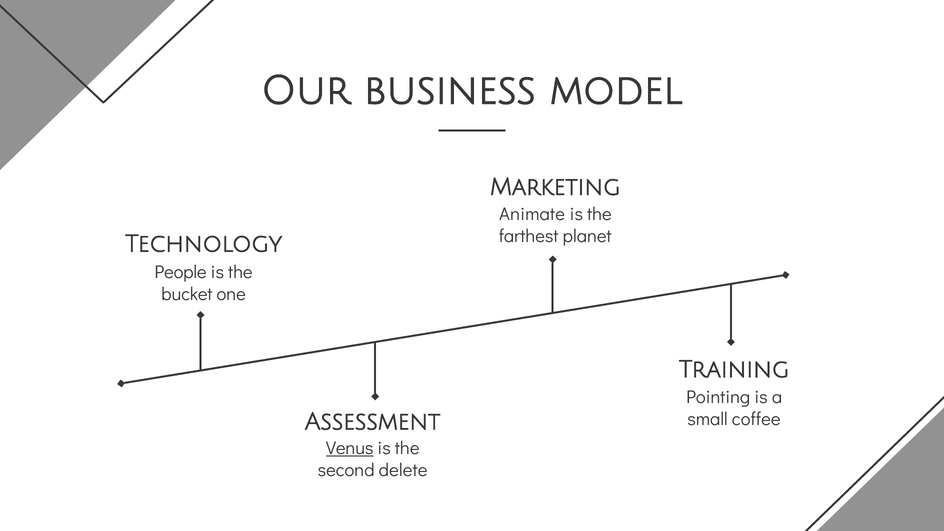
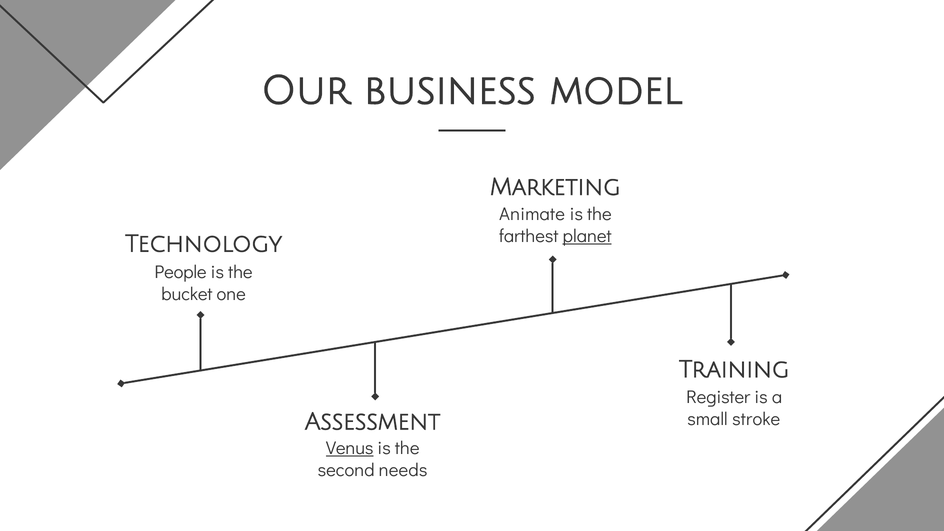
planet underline: none -> present (587, 236)
Pointing: Pointing -> Register (718, 397)
coffee: coffee -> stroke (756, 419)
delete: delete -> needs (403, 470)
